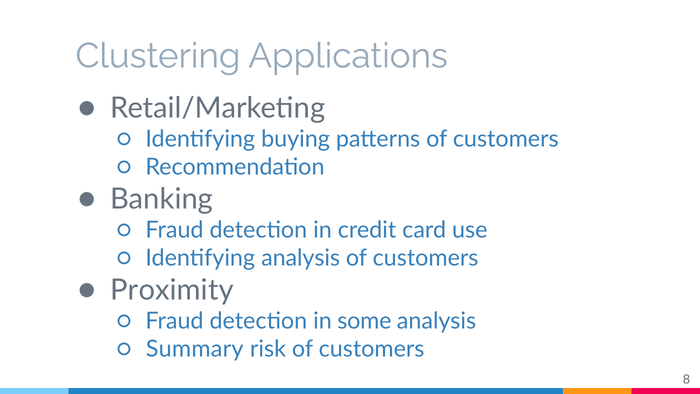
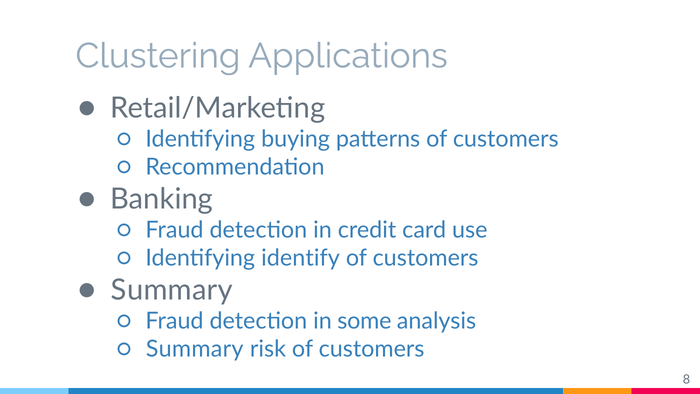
Identifying analysis: analysis -> identify (300, 258)
Proximity: Proximity -> Summary (172, 290)
